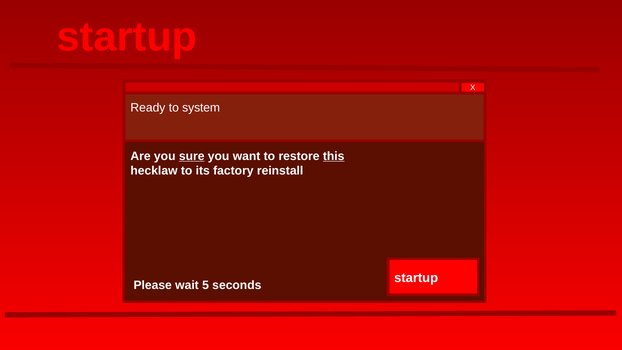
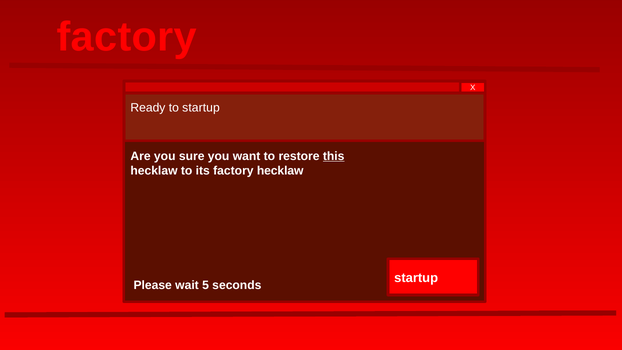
startup: startup -> factory (127, 37)
to system: system -> startup (201, 108)
sure underline: present -> none (192, 156)
factory reinstall: reinstall -> hecklaw (280, 170)
